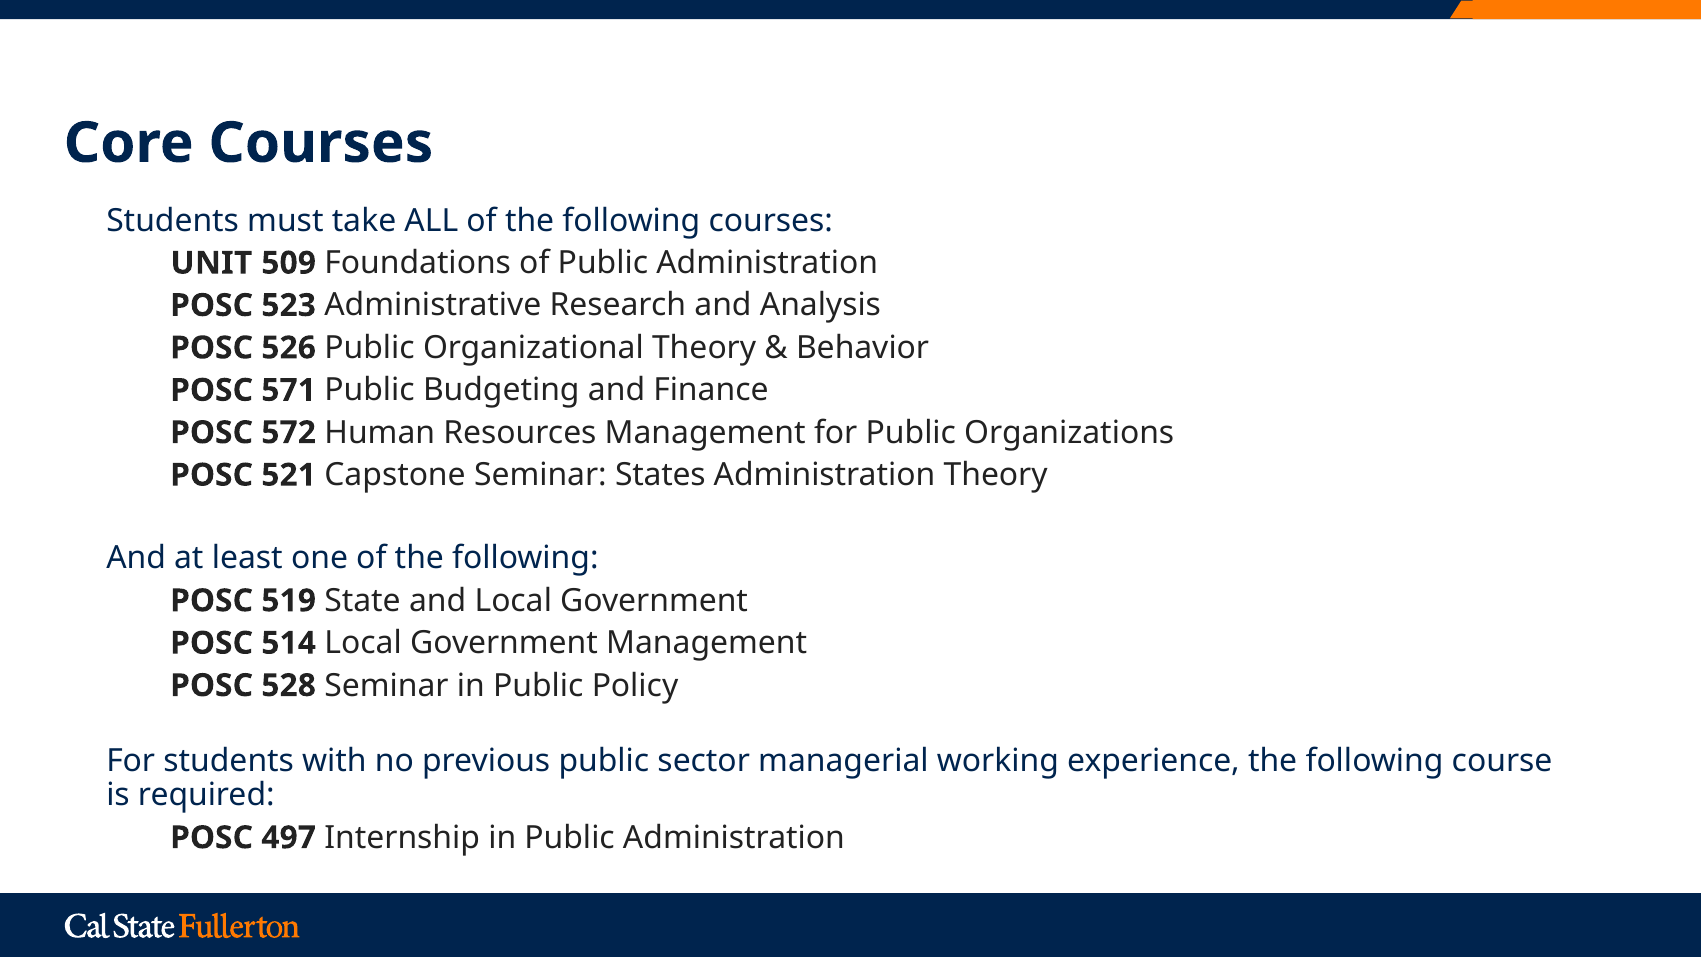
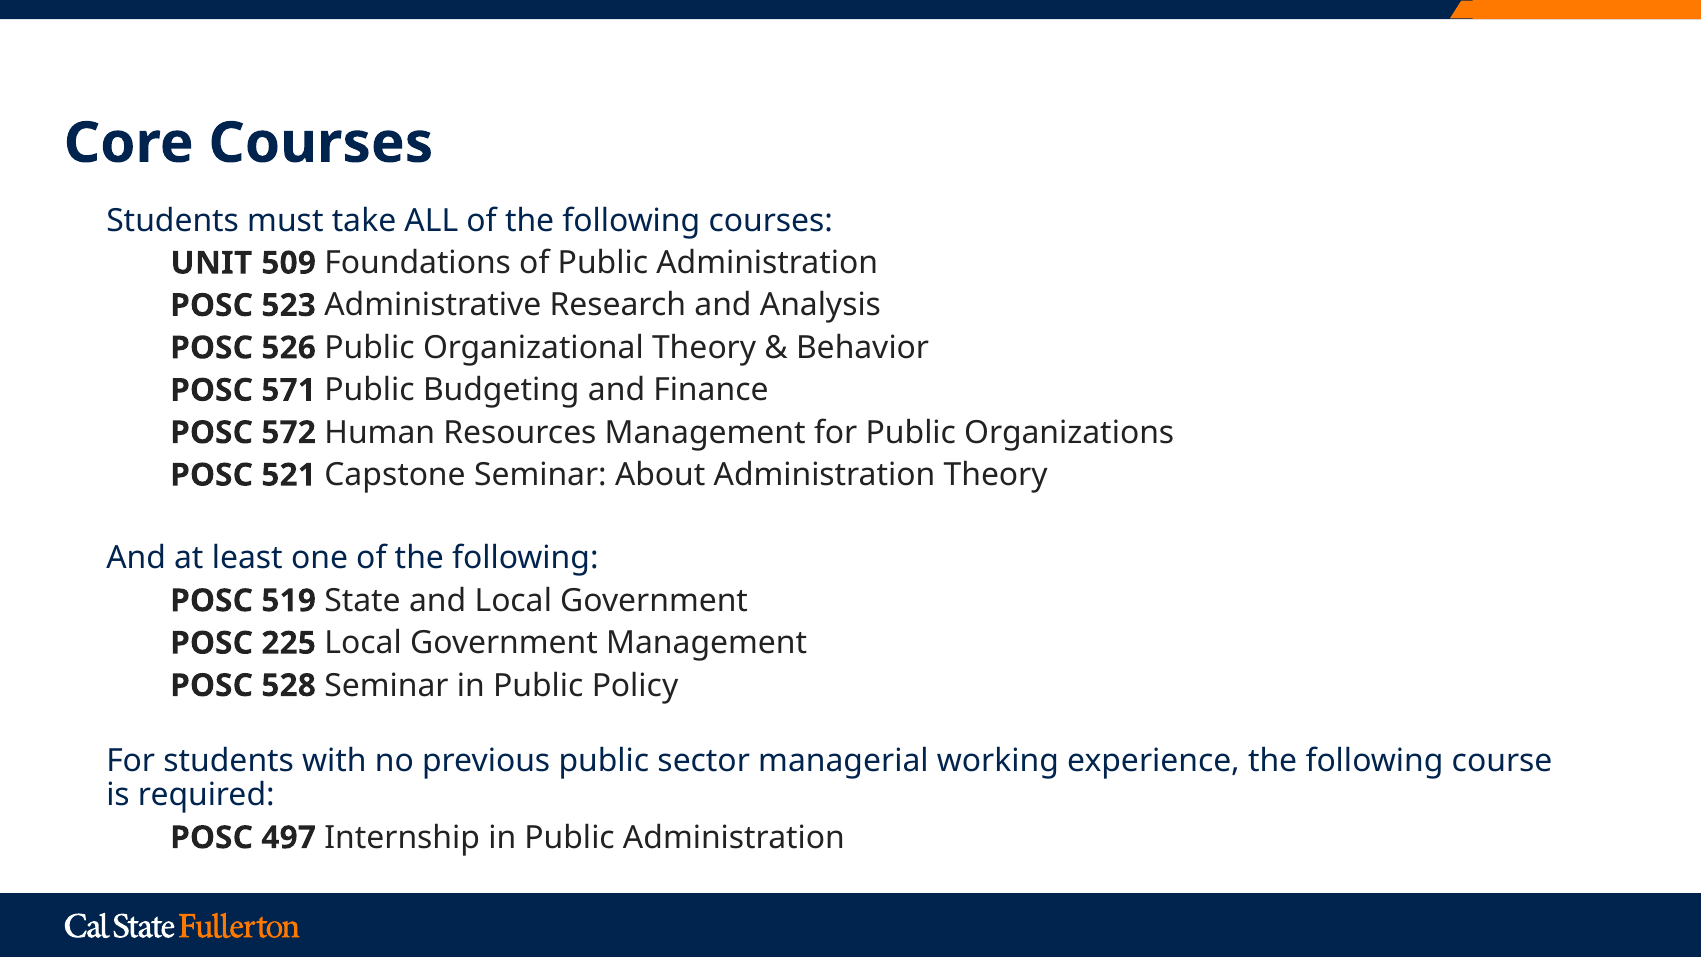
States: States -> About (660, 475)
514: 514 -> 225 (289, 643)
